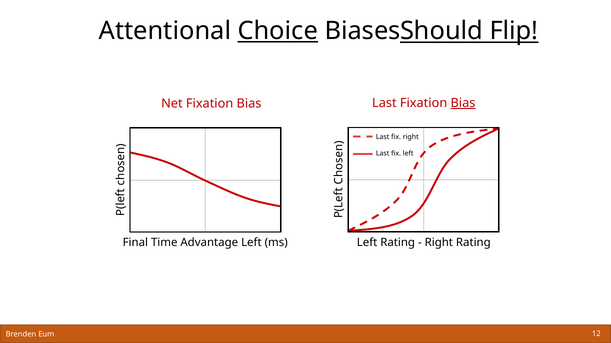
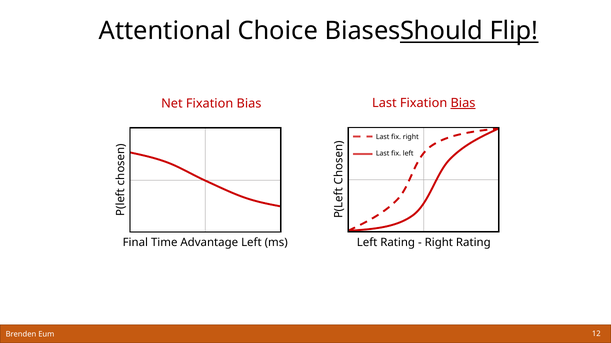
Choice underline: present -> none (278, 31)
